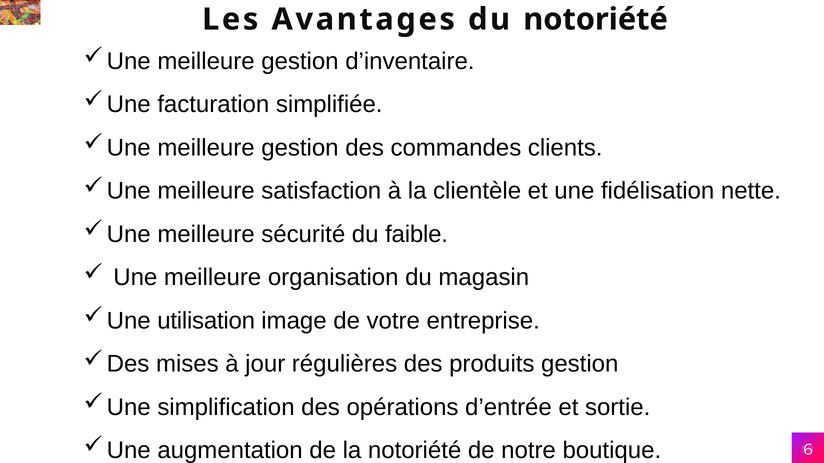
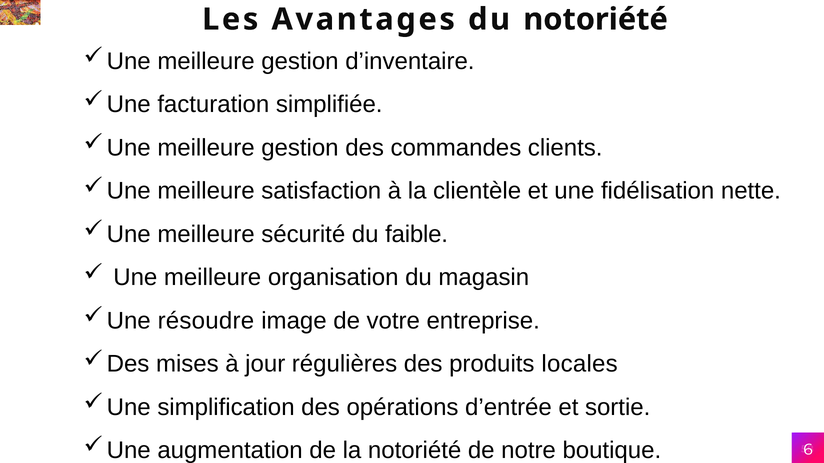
utilisation: utilisation -> résoudre (206, 321)
produits gestion: gestion -> locales (580, 364)
